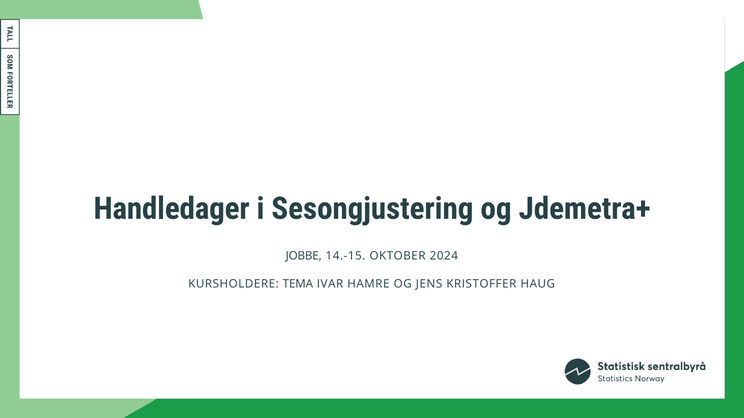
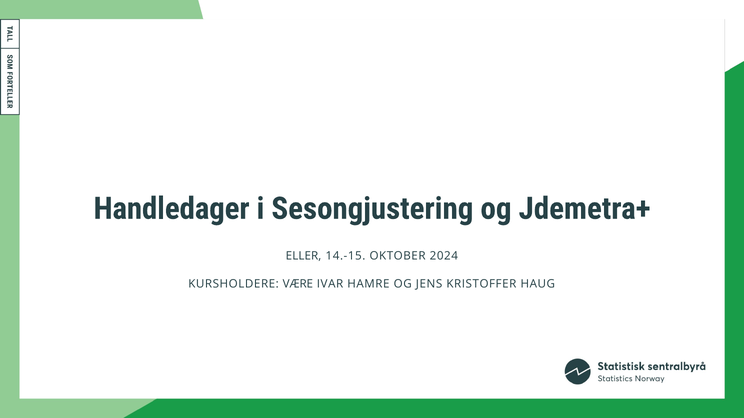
JOBBE: JOBBE -> ELLER (304, 256)
TEMA: TEMA -> VÆRE (298, 284)
